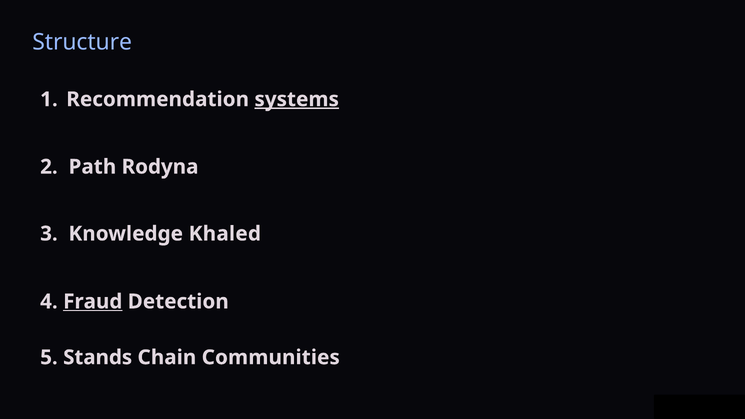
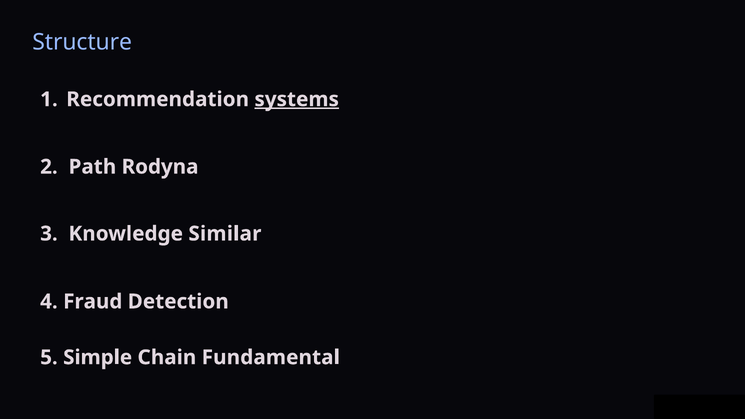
Khaled: Khaled -> Similar (225, 234)
Fraud underline: present -> none (93, 302)
Stands: Stands -> Simple (98, 357)
Communities: Communities -> Fundamental (271, 357)
